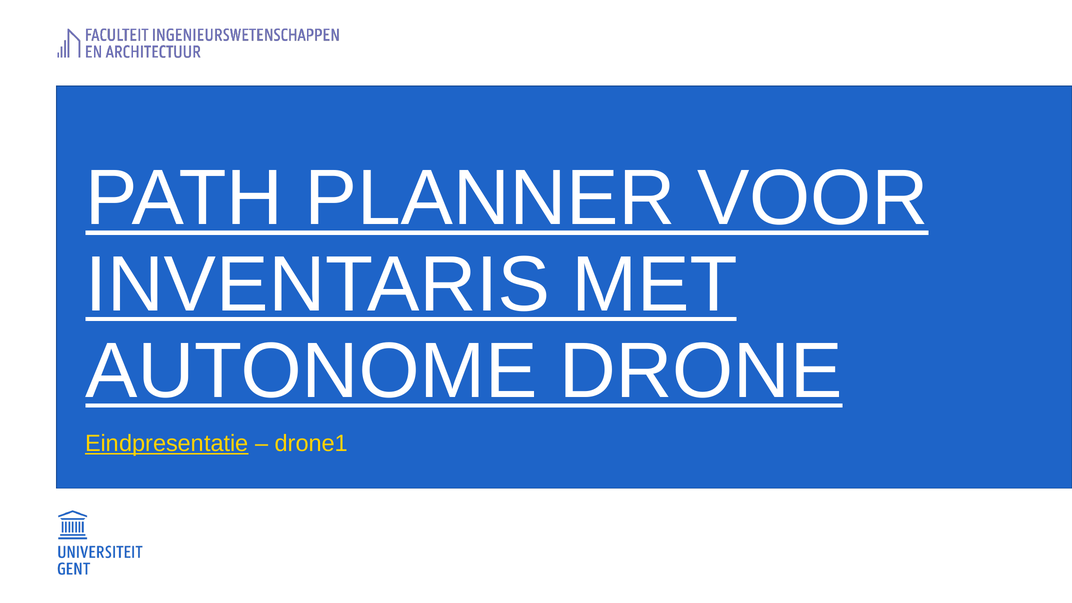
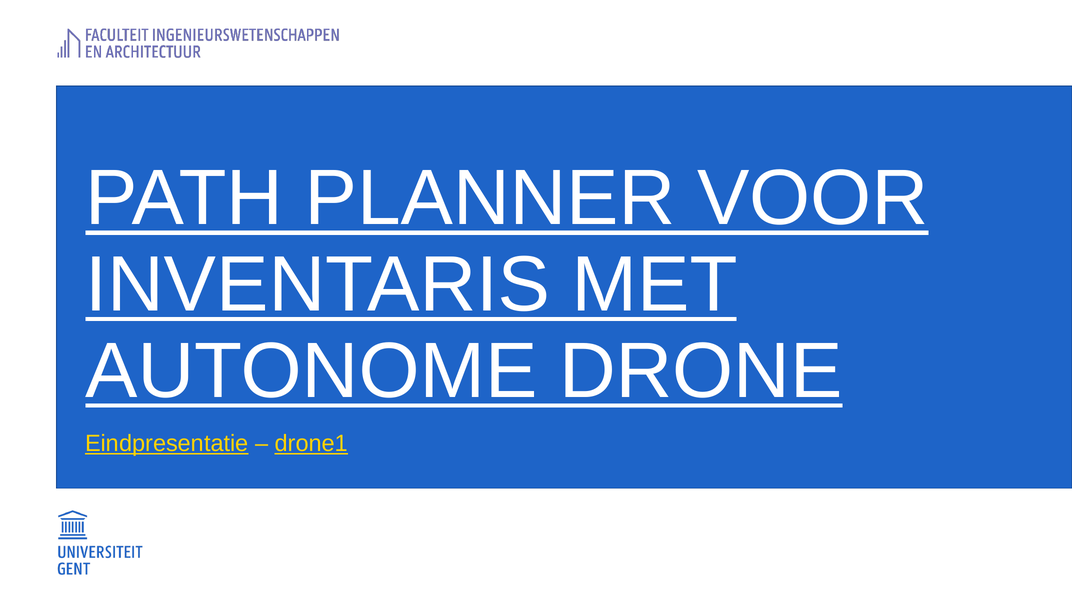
drone1 underline: none -> present (311, 444)
